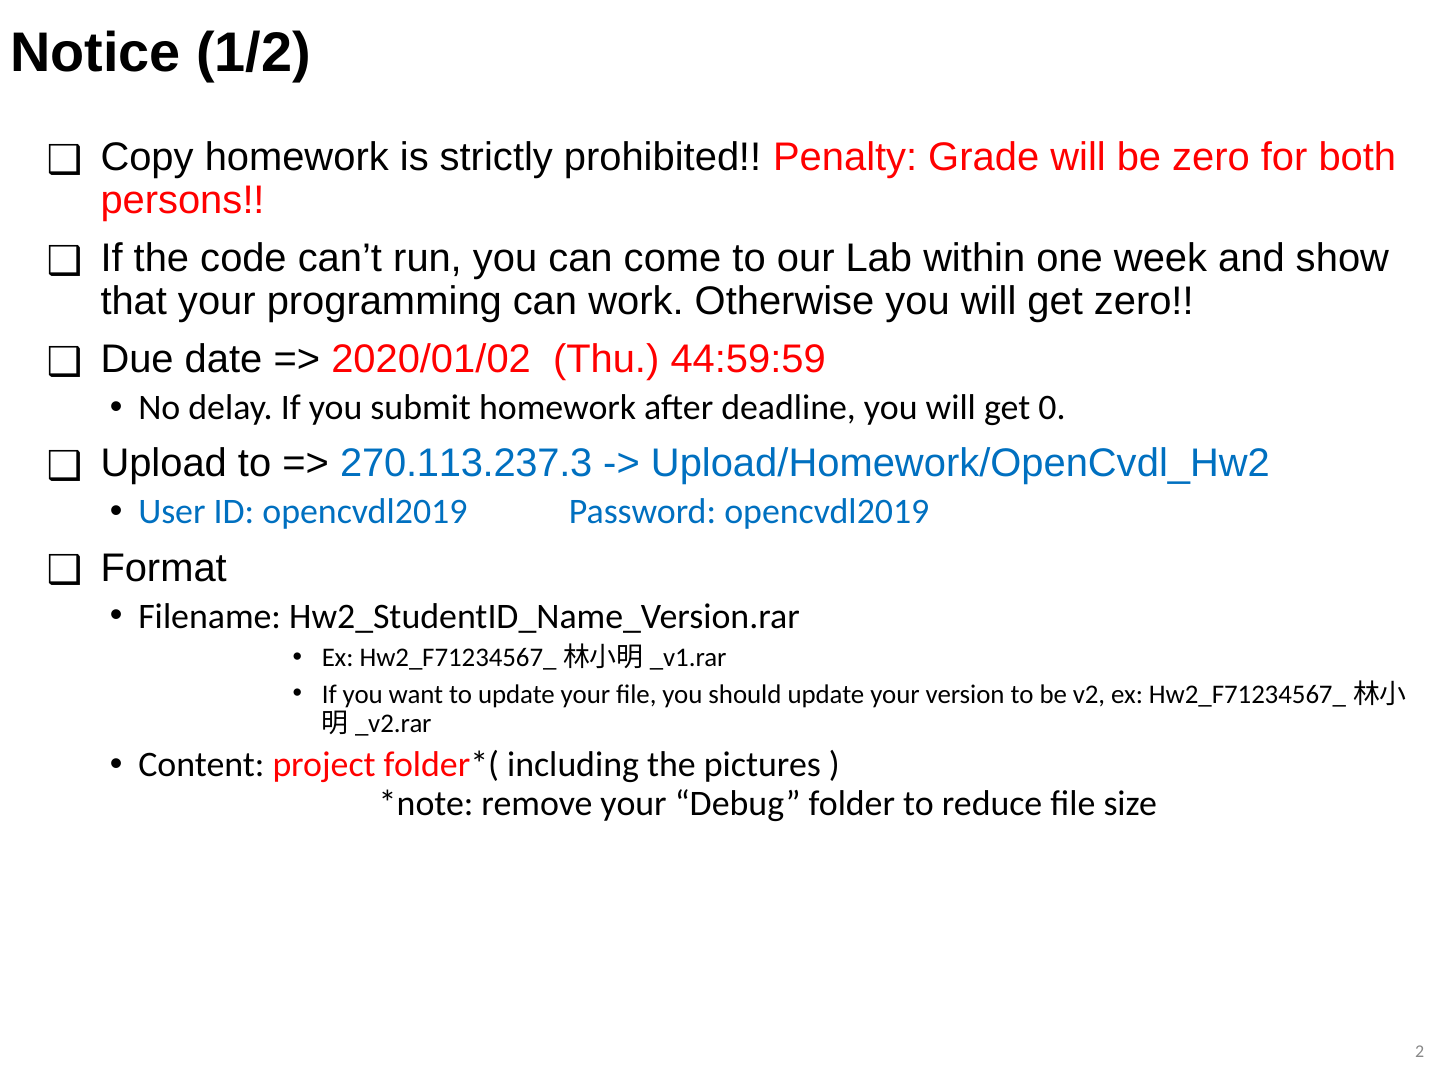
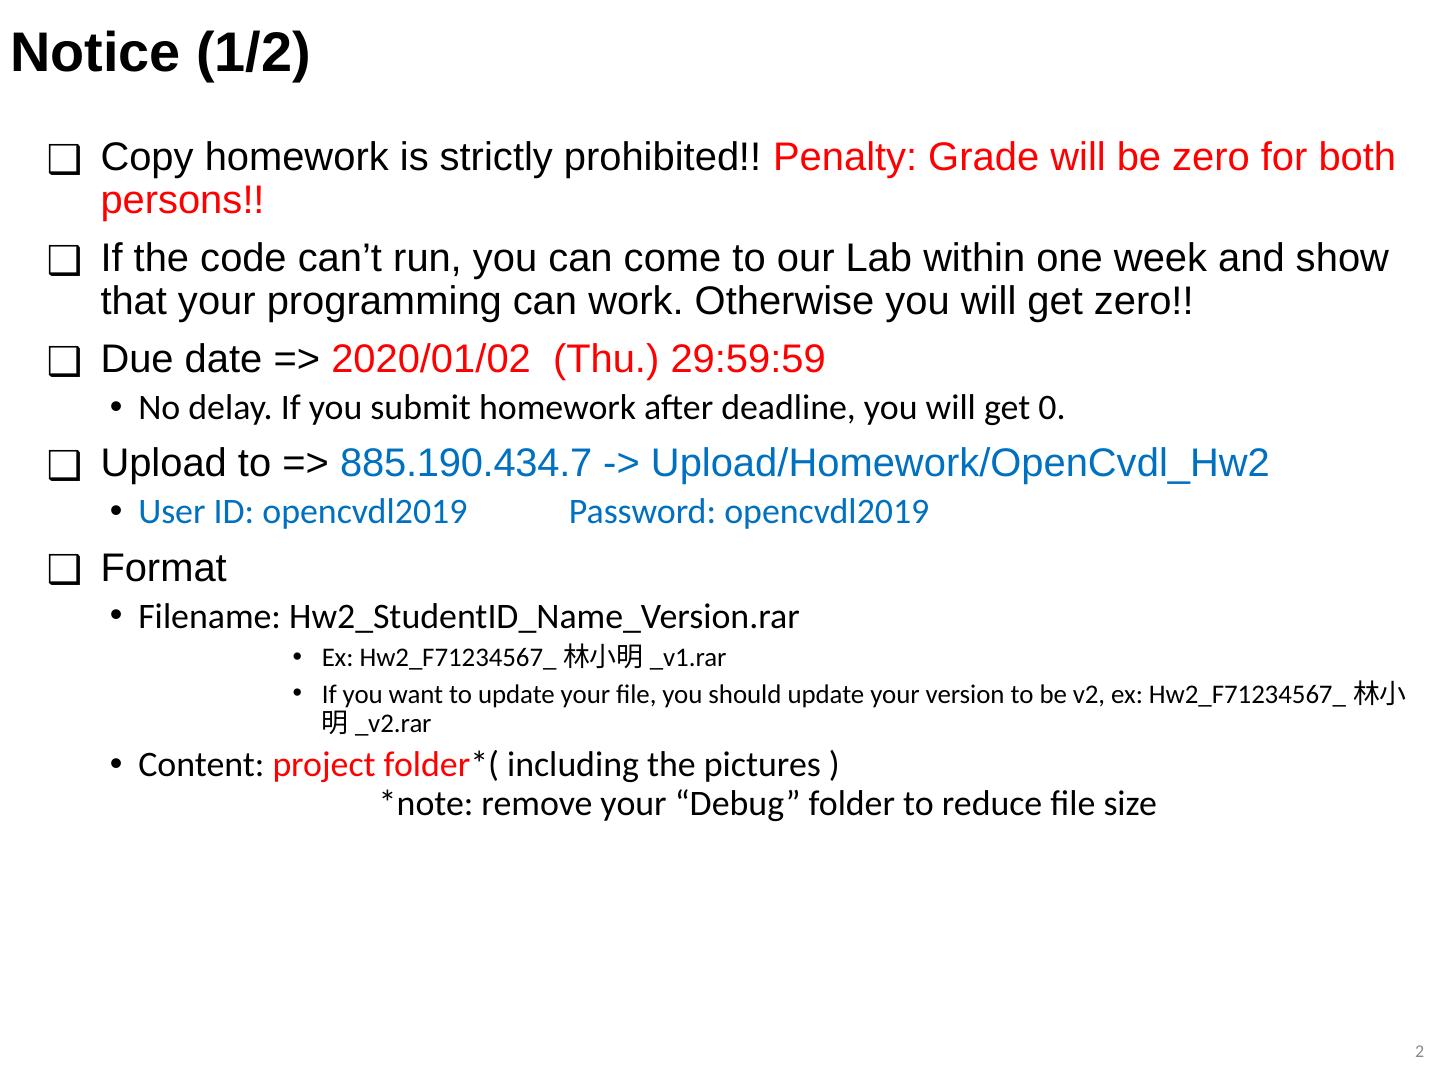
44:59:59: 44:59:59 -> 29:59:59 (748, 360)
270.113.237.3: 270.113.237.3 -> 885.190.434.7 (466, 464)
